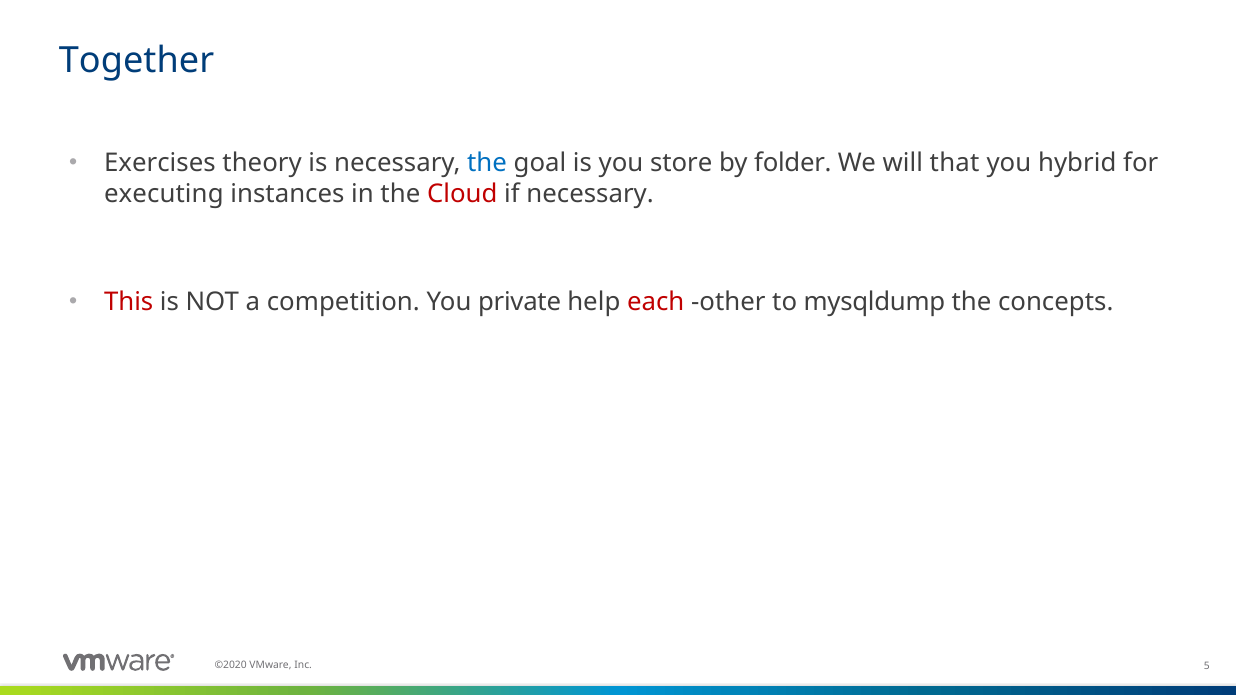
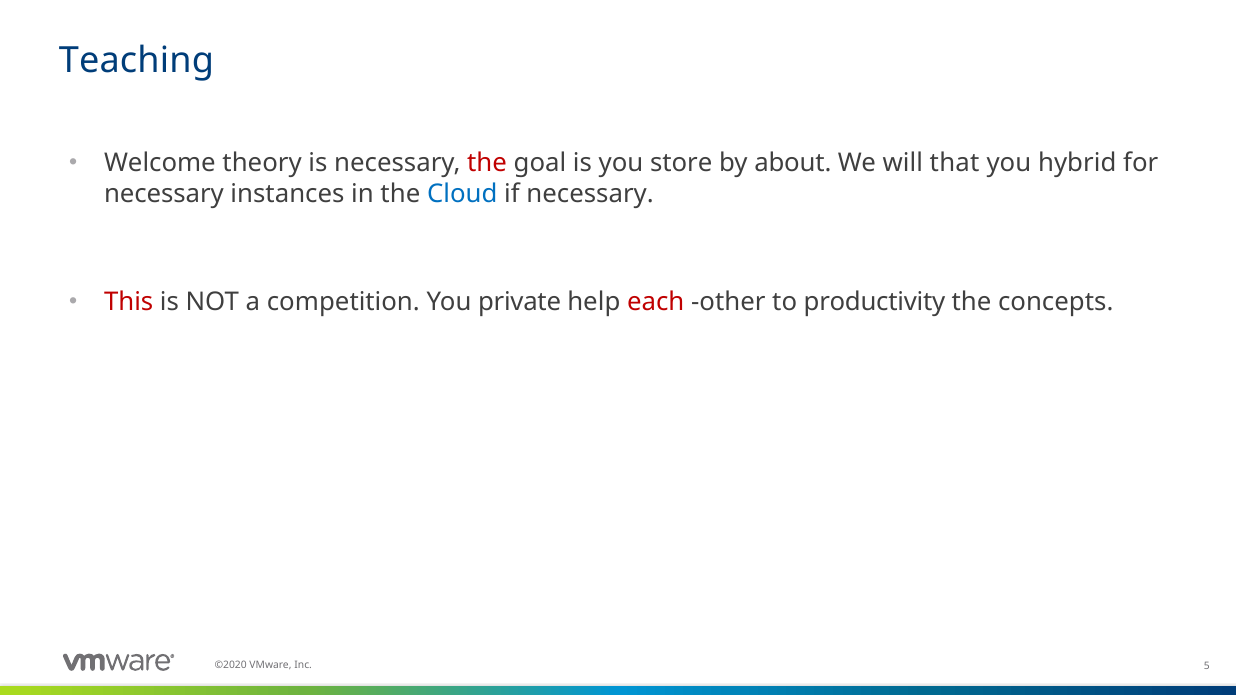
Together: Together -> Teaching (136, 61)
Exercises: Exercises -> Welcome (160, 163)
the colour: blue -> red (487, 163)
folder: folder -> about (793, 163)
executing: executing -> necessary (164, 194)
Cloud colour: red -> blue (462, 194)
mysqldump: mysqldump -> productivity (874, 303)
